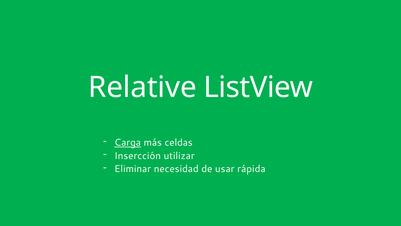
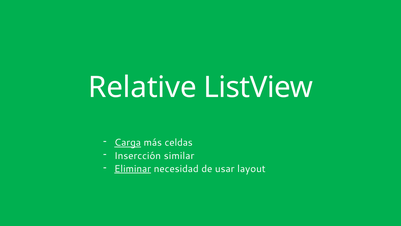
utilizar: utilizar -> similar (179, 155)
Eliminar underline: none -> present (133, 169)
rápida: rápida -> layout (251, 169)
